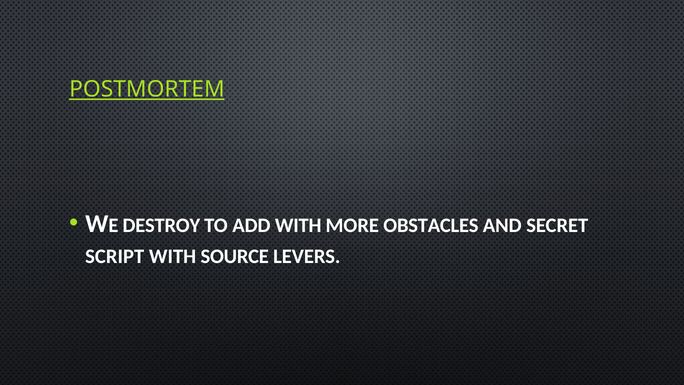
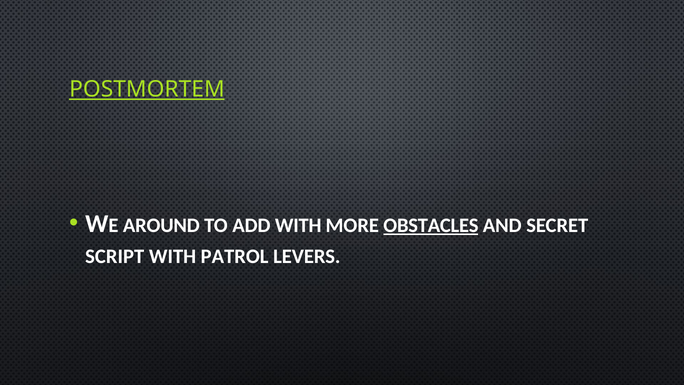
DESTROY: DESTROY -> AROUND (161, 225)
OBSTACLES underline: none -> present (431, 225)
SOURCE: SOURCE -> PATROL (235, 256)
